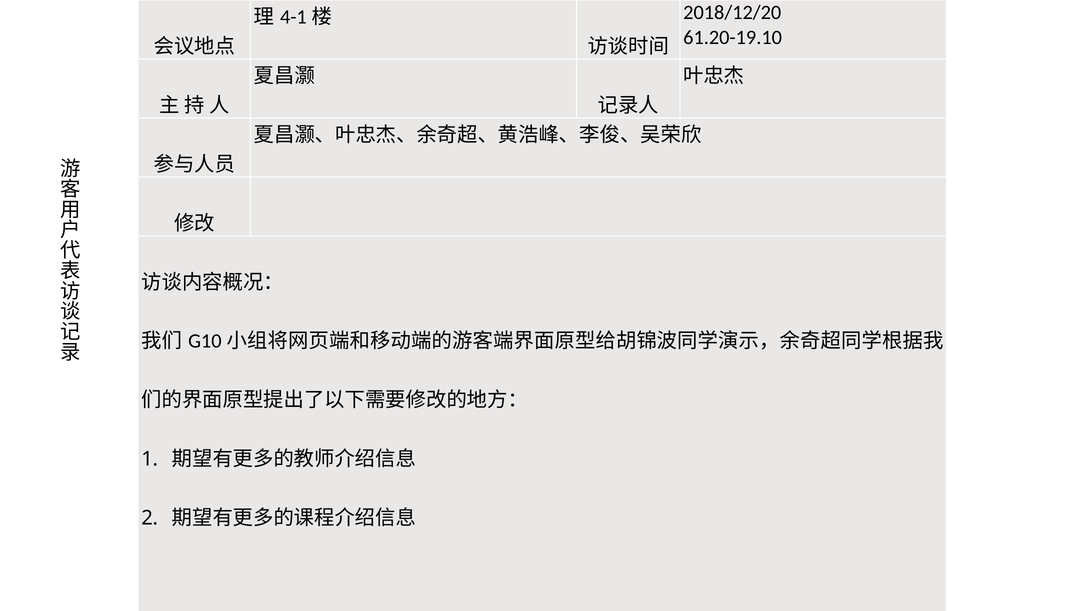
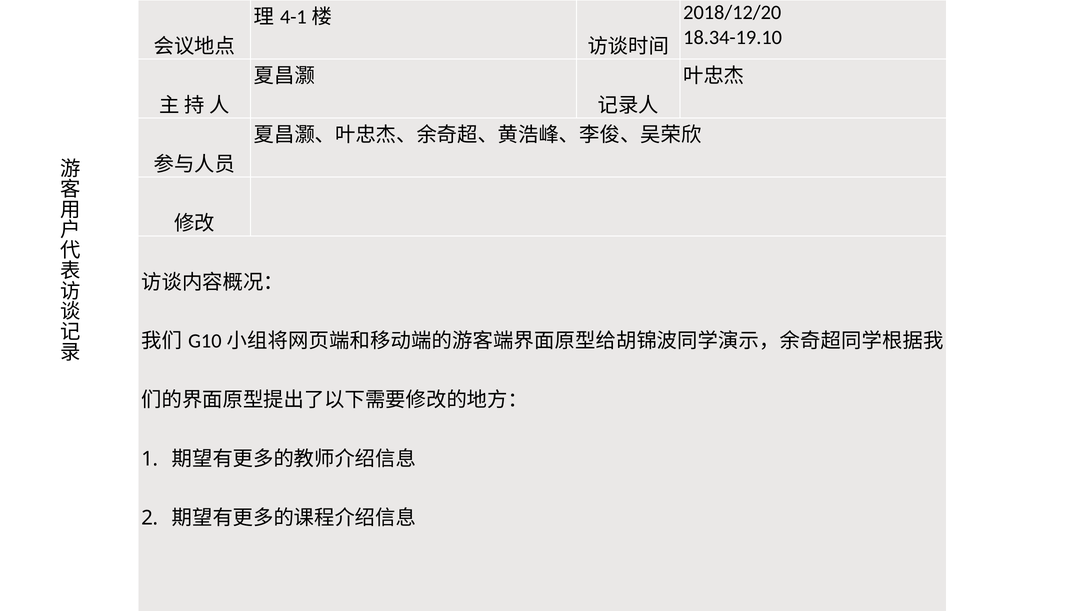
61.20-19.10: 61.20-19.10 -> 18.34-19.10 (733, 37)
